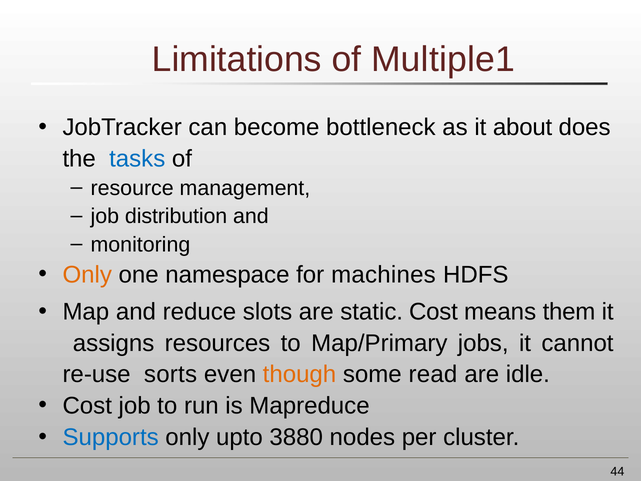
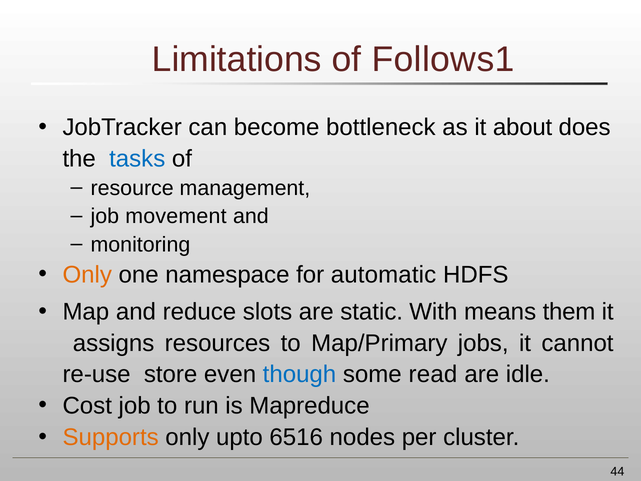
Multiple1: Multiple1 -> Follows1 (443, 60)
distribution: distribution -> movement (176, 216)
machines: machines -> automatic (384, 275)
static Cost: Cost -> With (433, 312)
sorts: sorts -> store (171, 374)
though colour: orange -> blue (299, 374)
Supports colour: blue -> orange (111, 437)
3880: 3880 -> 6516 (296, 437)
